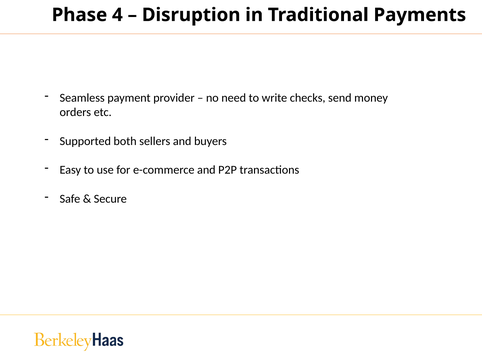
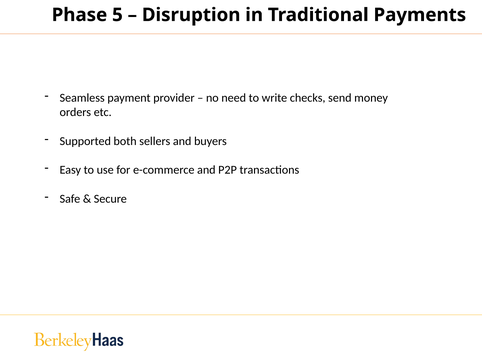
4: 4 -> 5 (117, 15)
